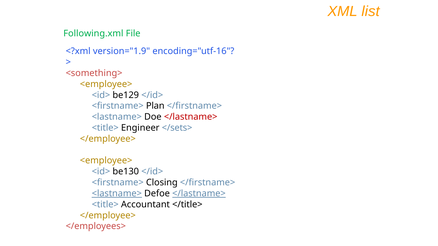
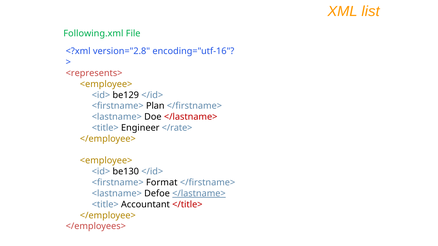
version="1.9: version="1.9 -> version="2.8 (121, 51)
<something>: <something> -> <represents> (94, 73)
</sets>: </sets> -> </rate> (177, 128)
Closing: Closing -> Format (162, 183)
<lastname> underline: present -> none (117, 194)
</title> colour: black -> red (187, 205)
